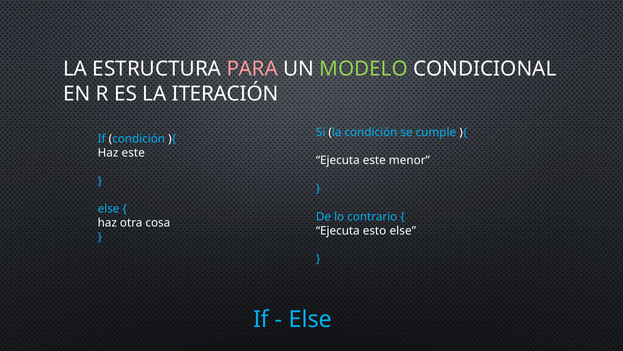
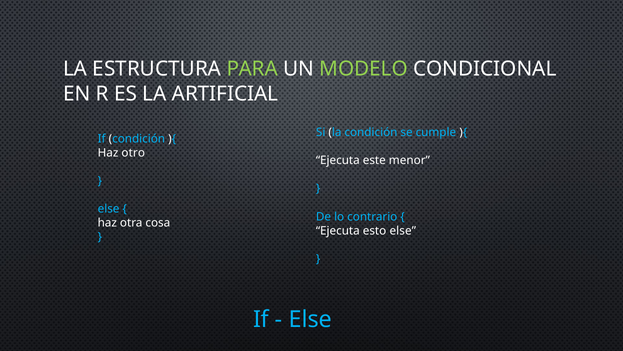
PARA colour: pink -> light green (252, 69)
ITERACIÓN: ITERACIÓN -> ARTIFICIAL (225, 94)
Haz este: este -> otro (133, 153)
